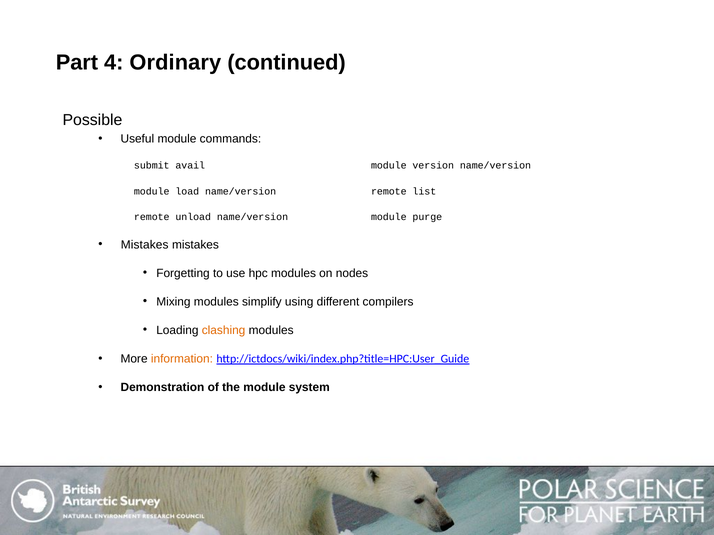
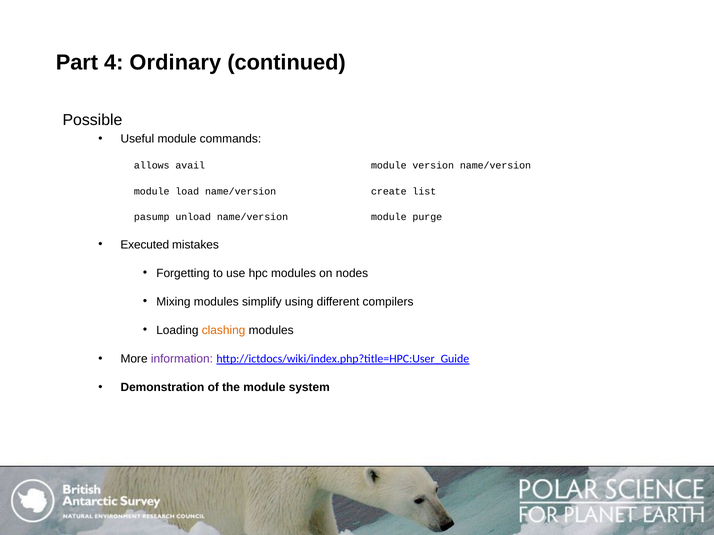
submit: submit -> allows (152, 166)
name/version remote: remote -> create (389, 192)
remote: remote -> pasump (152, 217)
Mistakes: Mistakes -> Executed (145, 245)
information colour: orange -> purple (182, 359)
